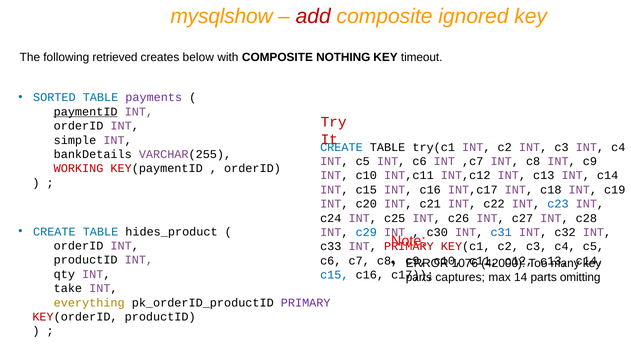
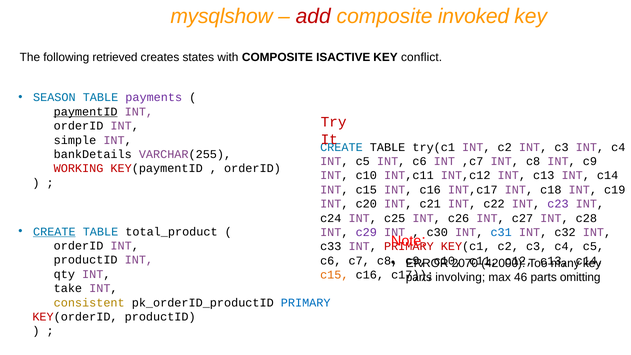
ignored: ignored -> invoked (474, 16)
below: below -> states (198, 57)
NOTHING: NOTHING -> ISACTIVE (343, 57)
timeout: timeout -> conflict (422, 57)
SORTED: SORTED -> SEASON (54, 97)
c23 colour: blue -> purple (558, 204)
CREATE underline: none -> present (54, 232)
hides_product: hides_product -> total_product (171, 232)
c29 colour: blue -> purple (366, 232)
1076: 1076 -> 2070 (465, 263)
c15 colour: blue -> orange (334, 275)
captures: captures -> involving (460, 277)
14: 14 -> 46 (521, 277)
everything: everything -> consistent (89, 303)
PRIMARY colour: purple -> blue (306, 303)
